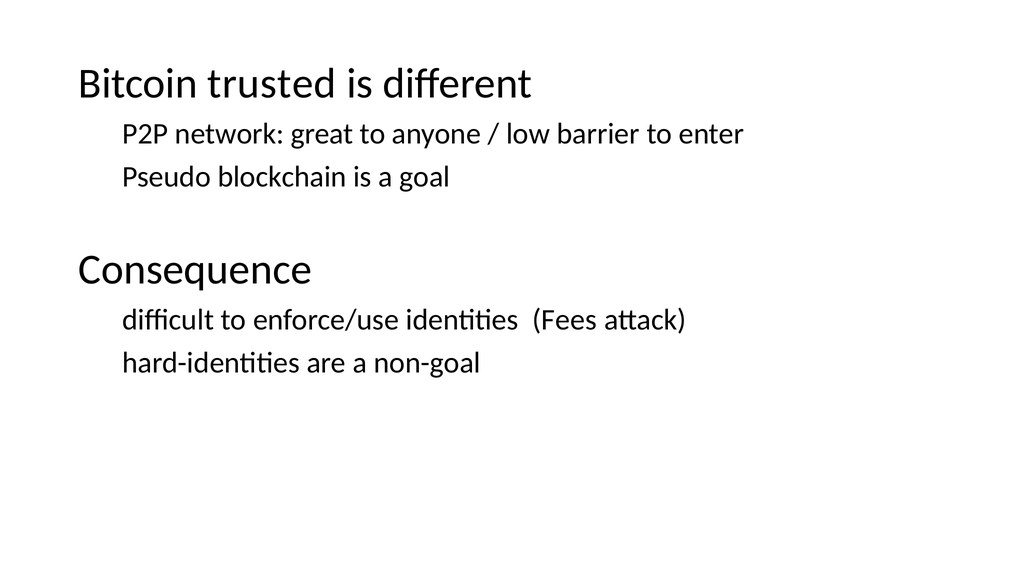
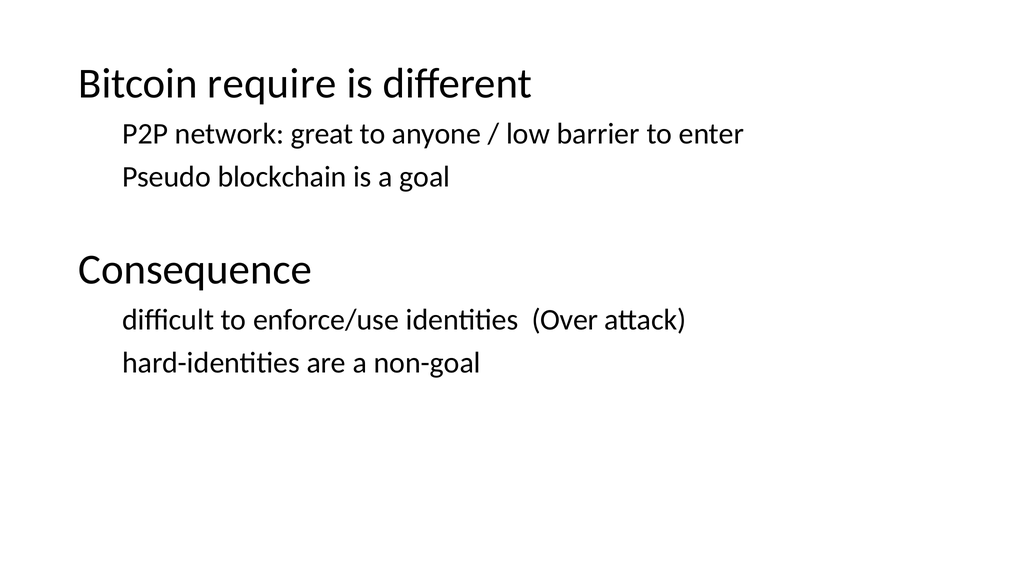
trusted: trusted -> require (272, 84)
Fees: Fees -> Over (565, 320)
